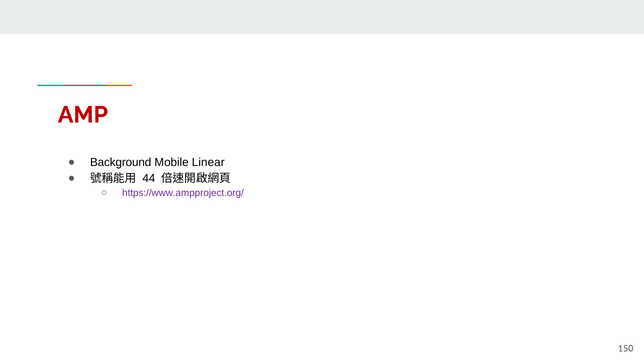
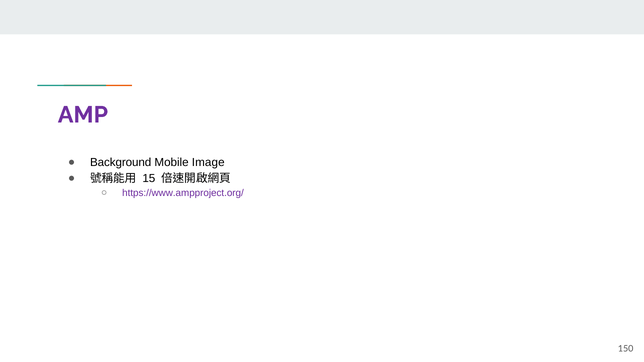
AMP colour: red -> purple (83, 115)
Linear: Linear -> Image (208, 163)
44: 44 -> 15 (149, 179)
